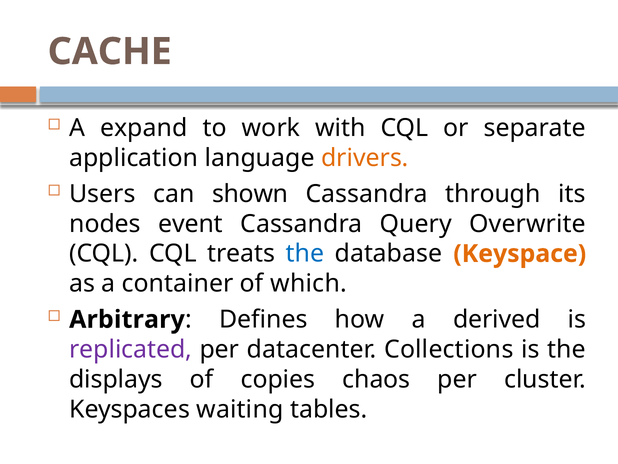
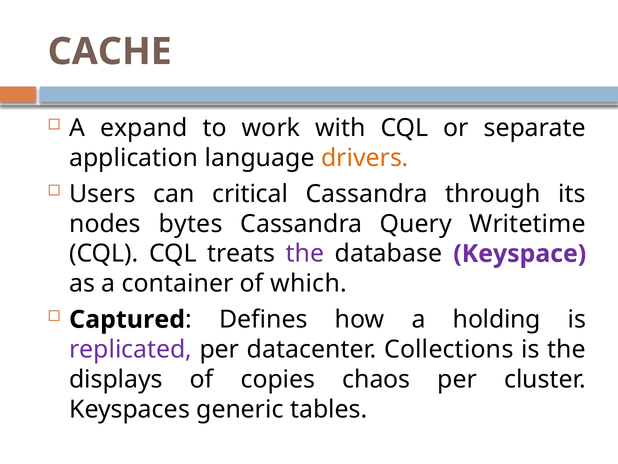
shown: shown -> critical (250, 194)
event: event -> bytes (191, 224)
Overwrite: Overwrite -> Writetime (527, 224)
the colour: blue -> purple (305, 253)
Keyspace colour: orange -> purple (520, 253)
Arbitrary: Arbitrary -> Captured (127, 319)
derived: derived -> holding (497, 319)
waiting: waiting -> generic (240, 409)
